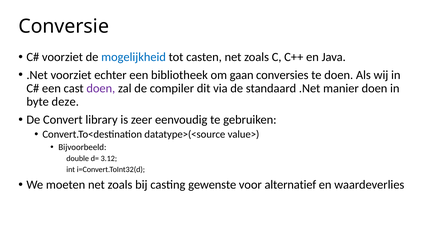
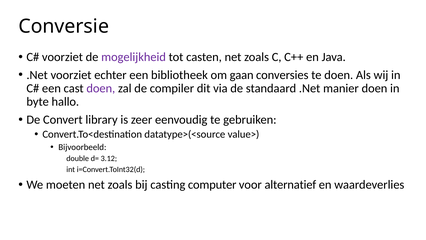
mogelijkheid colour: blue -> purple (134, 57)
deze: deze -> hallo (65, 102)
gewenste: gewenste -> computer (212, 185)
